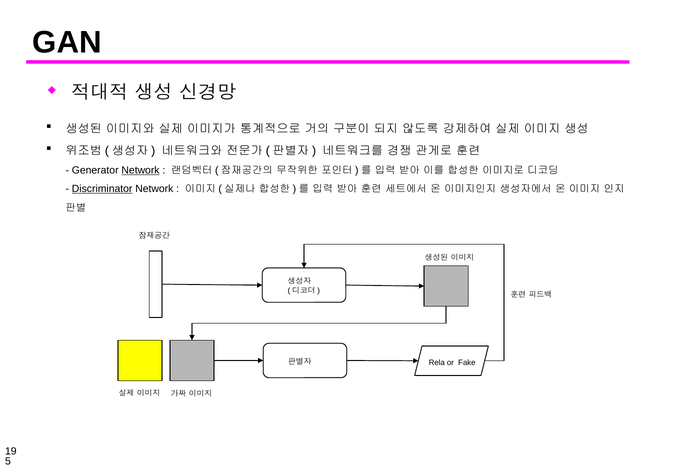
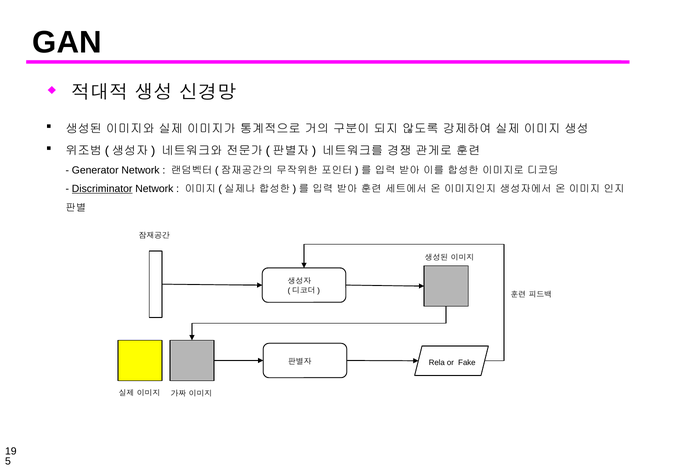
Network underline: present -> none (141, 170)
